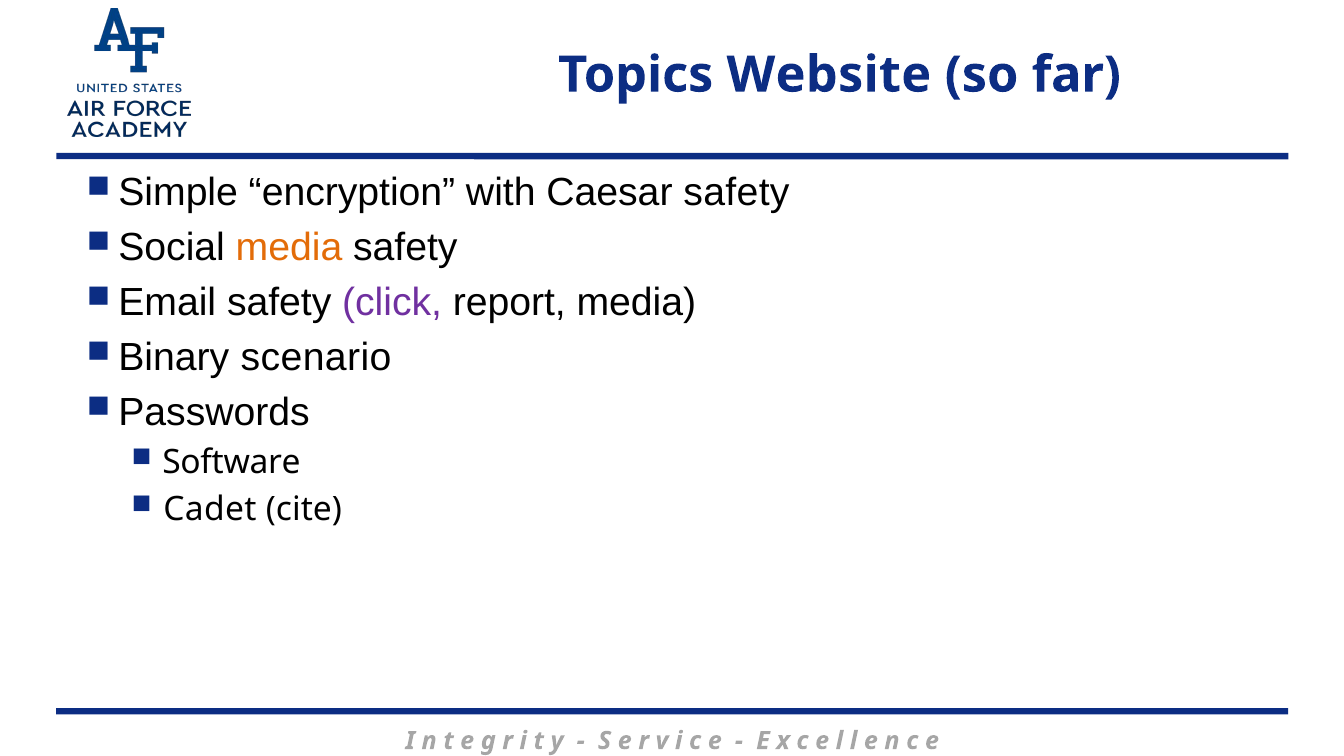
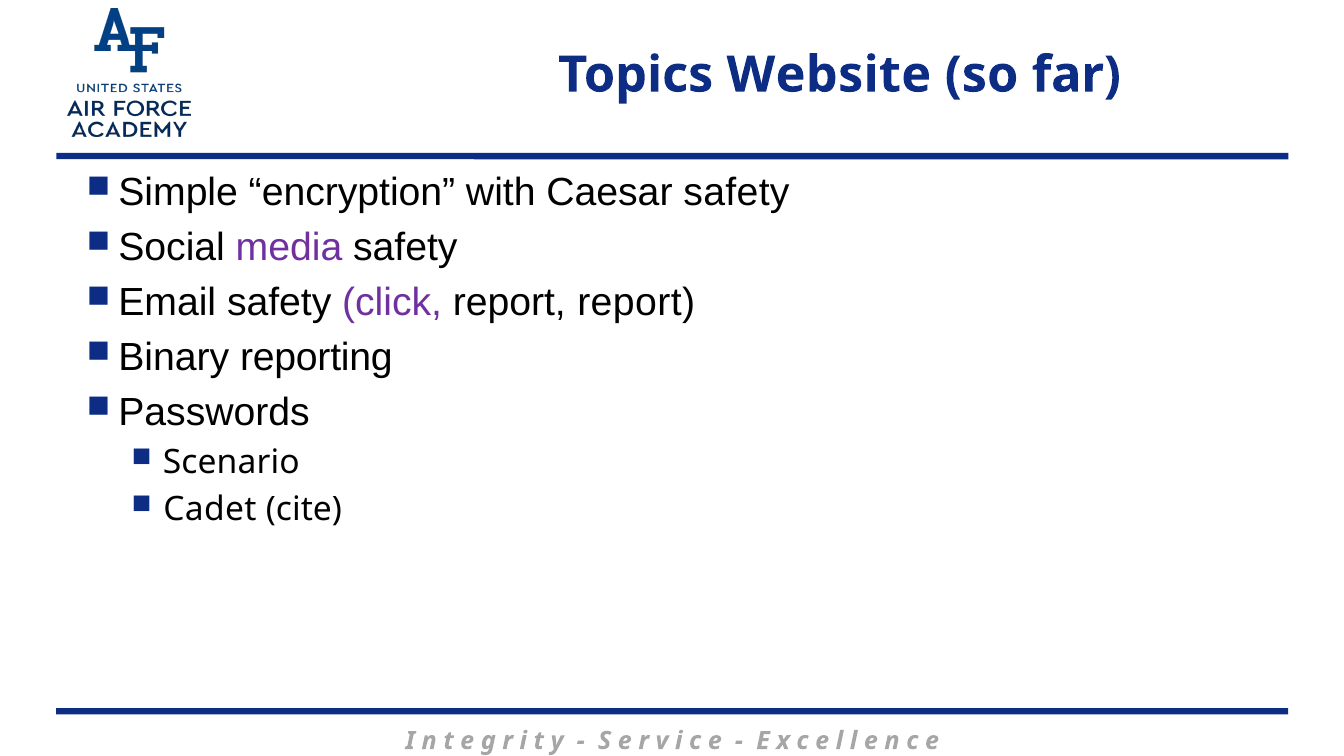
media colour: orange -> purple (289, 248)
report media: media -> report (636, 302)
scenario: scenario -> reporting (316, 357)
Software: Software -> Scenario (231, 462)
